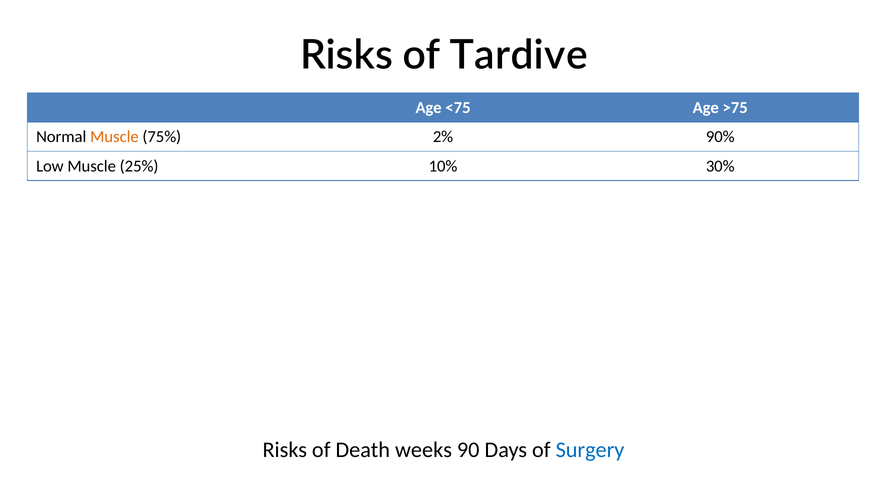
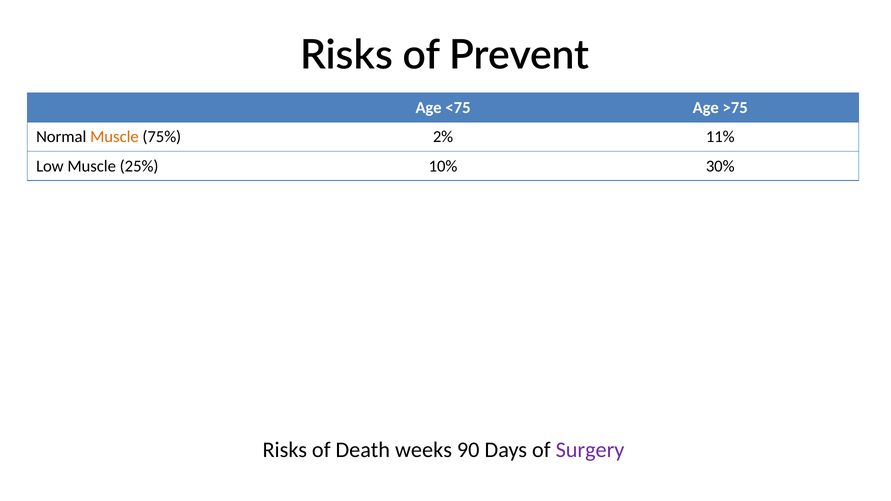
Tardive: Tardive -> Prevent (519, 55)
90%: 90% -> 11% (720, 137)
Surgery colour: blue -> purple (590, 450)
